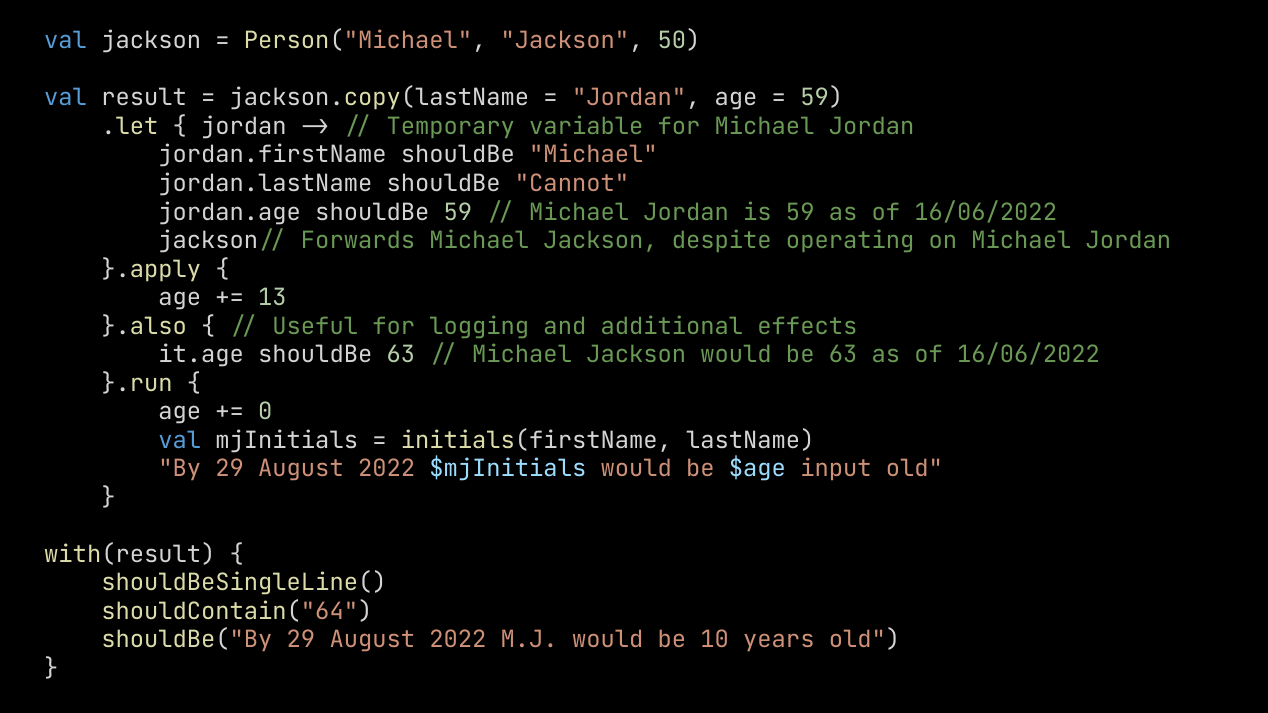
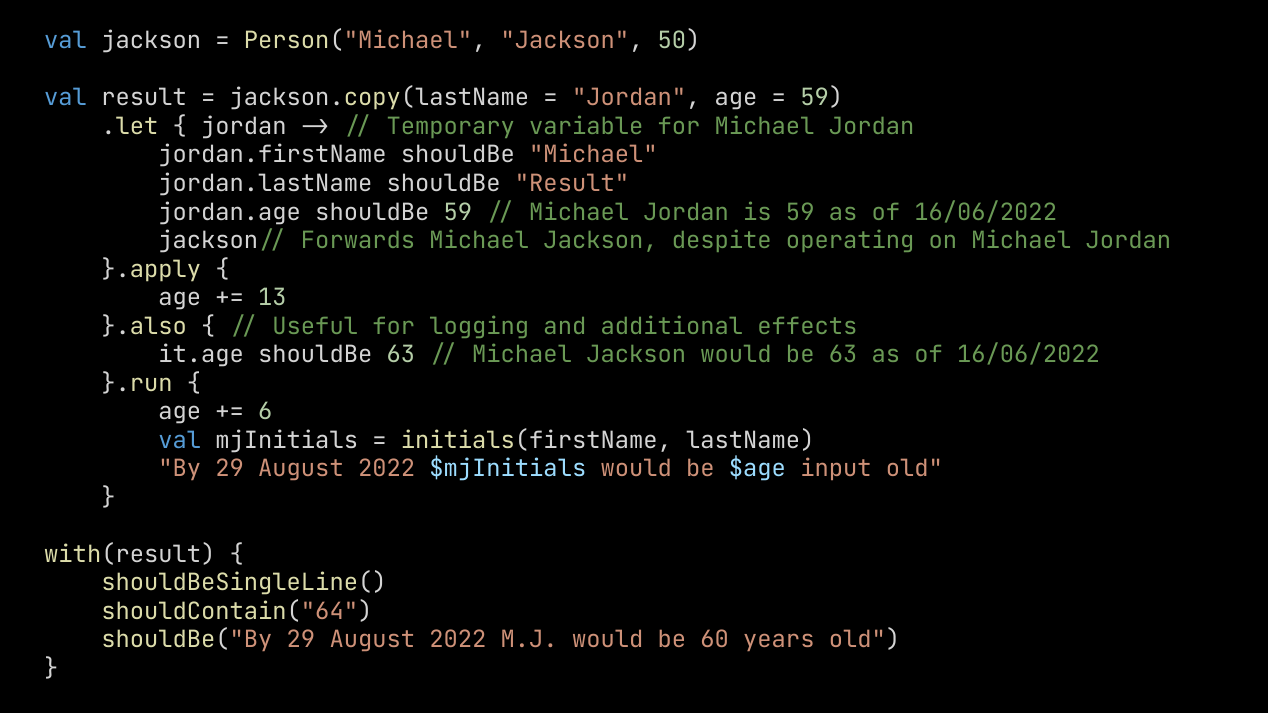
shouldBe Cannot: Cannot -> Result (572, 184)
0: 0 -> 6 (265, 412)
10: 10 -> 60 (715, 640)
